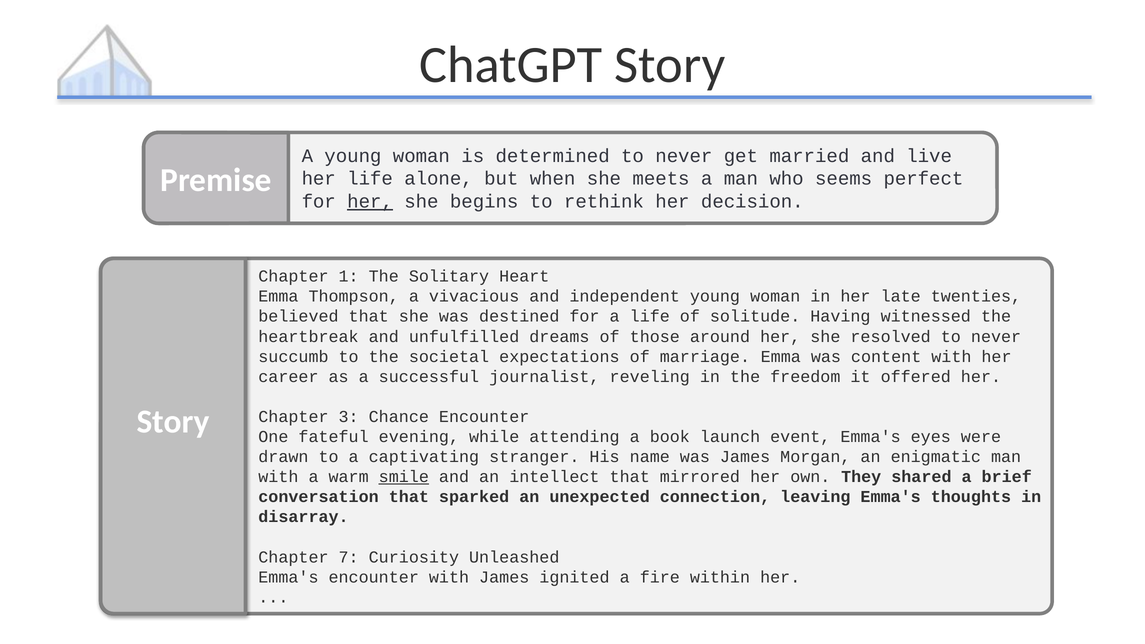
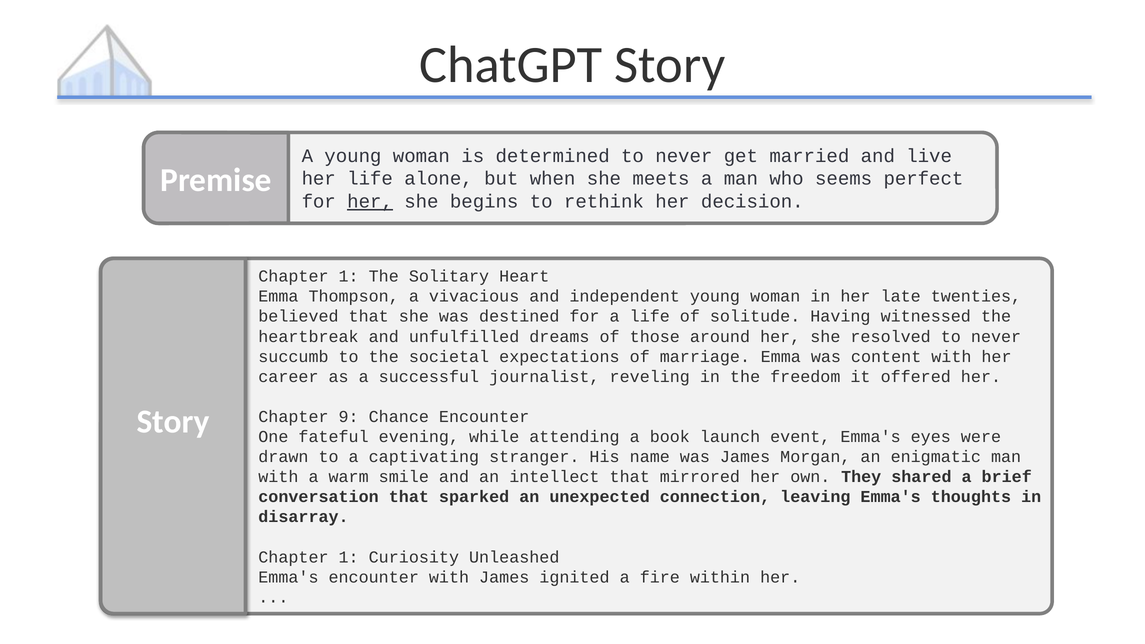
3: 3 -> 9 (349, 417)
smile underline: present -> none (404, 477)
7: 7 -> 1 (349, 557)
